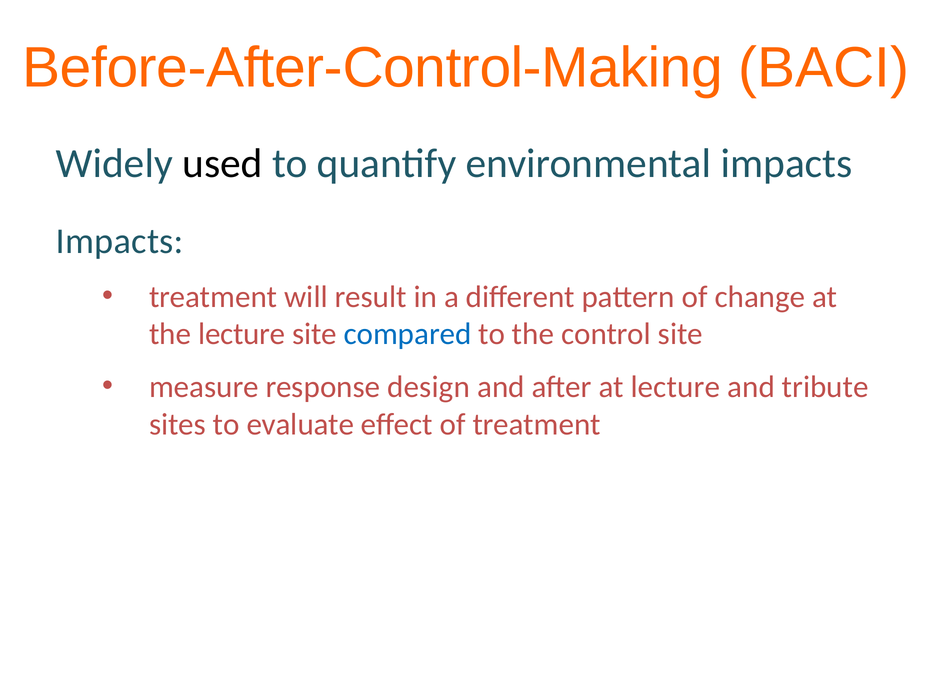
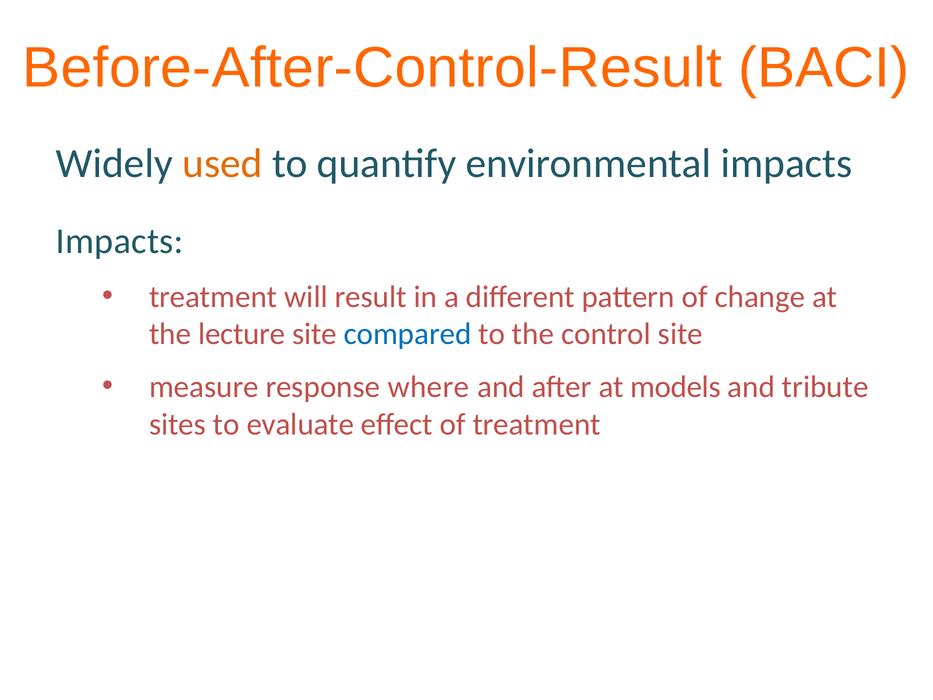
Before-After-Control-Making: Before-After-Control-Making -> Before-After-Control-Result (372, 68)
used colour: black -> orange (222, 164)
design: design -> where (429, 387)
at lecture: lecture -> models (676, 387)
